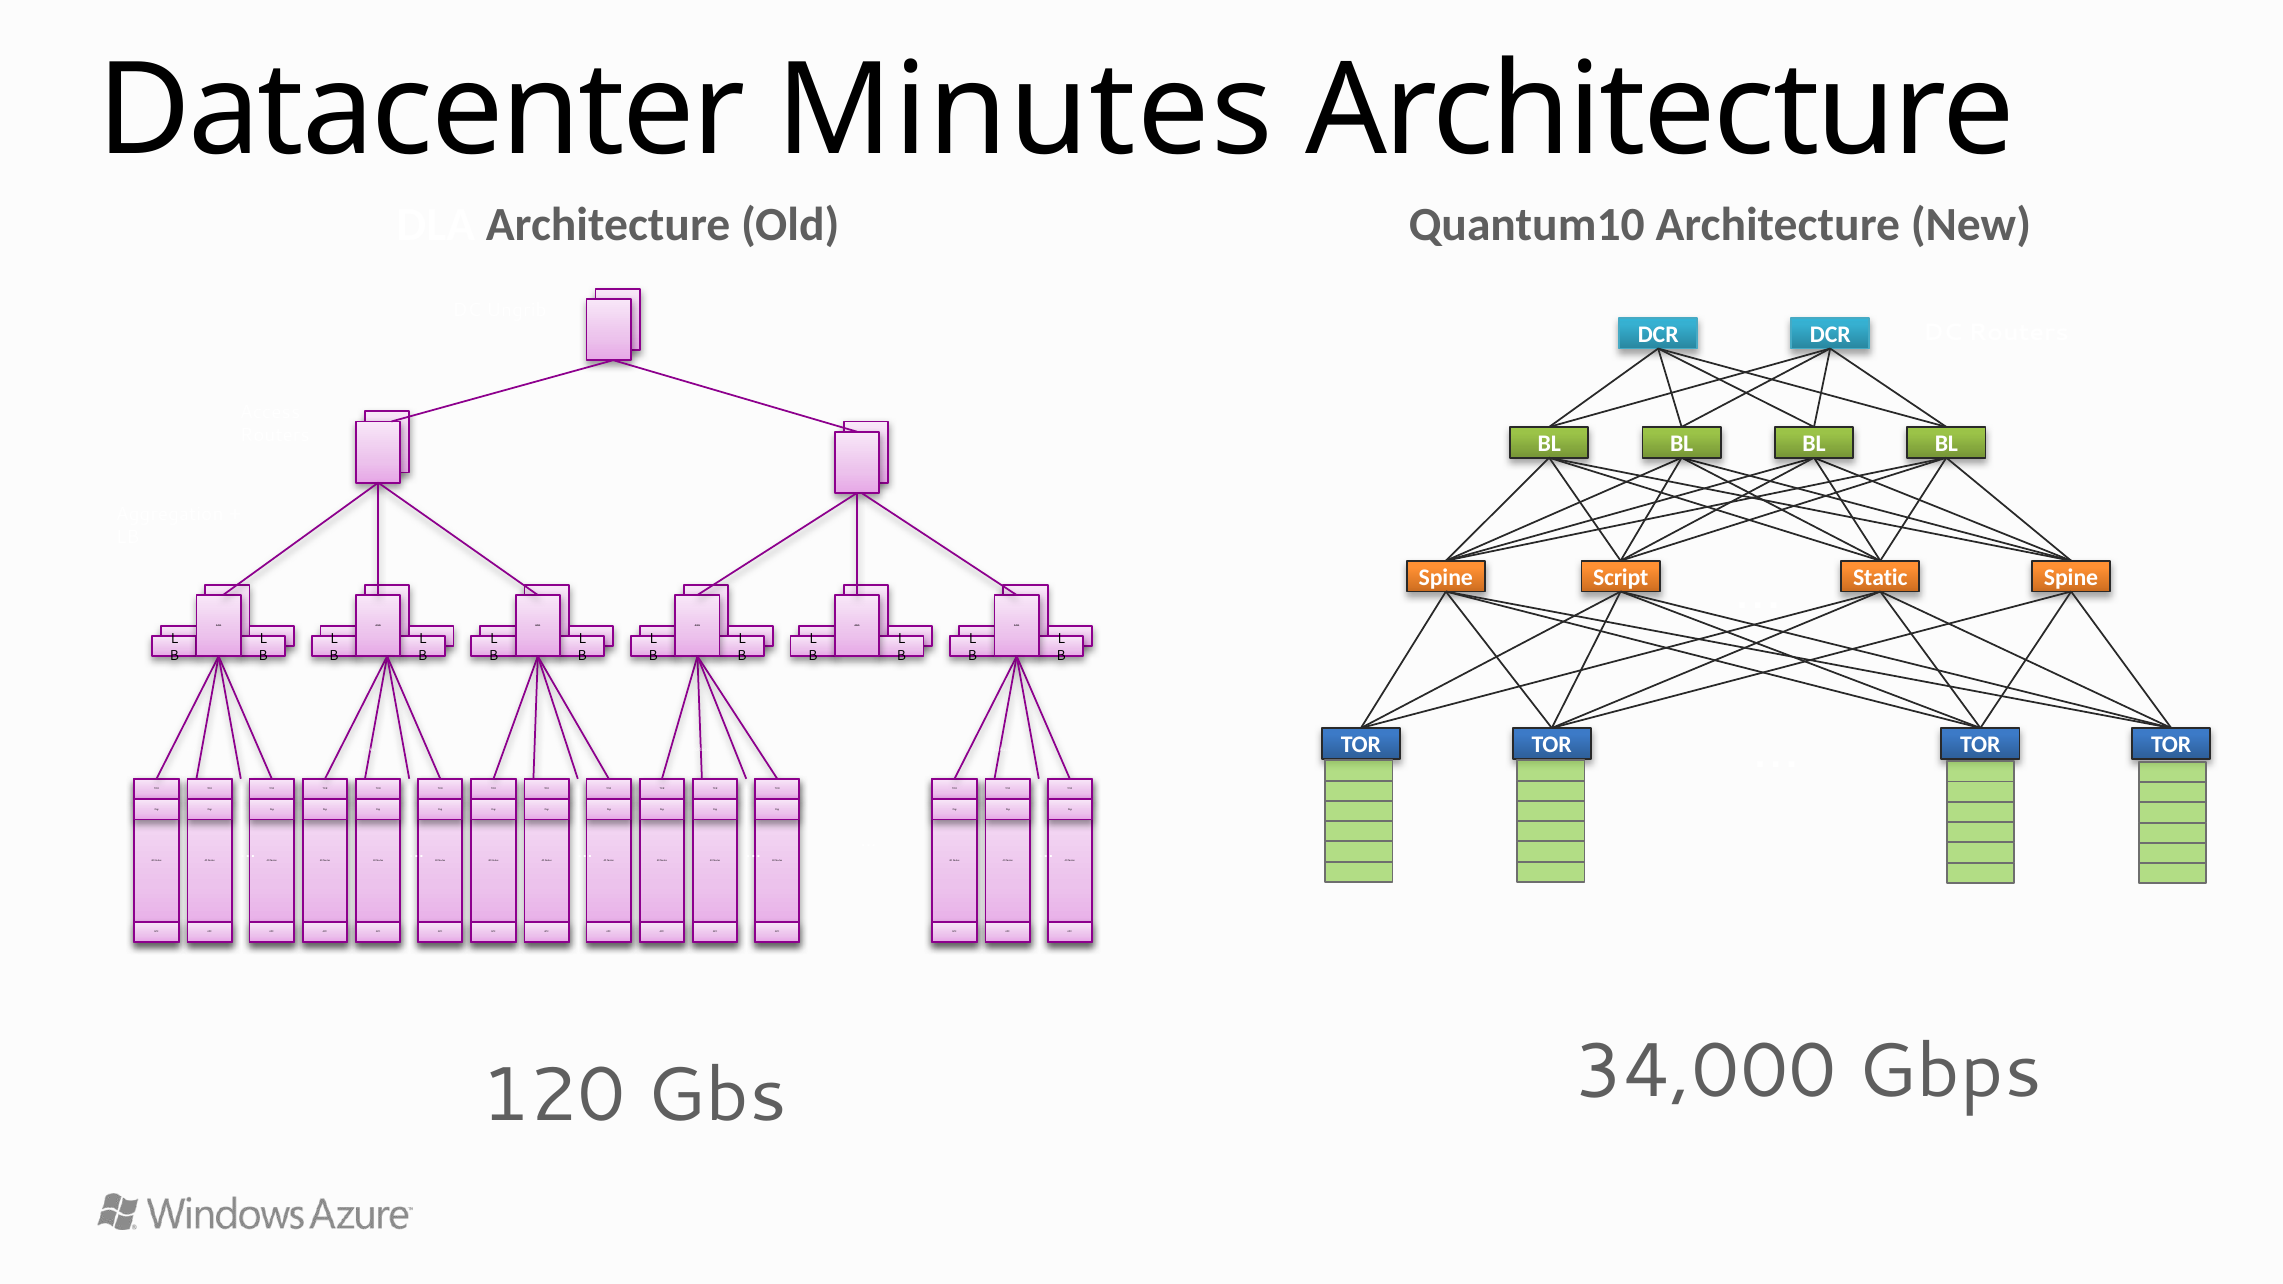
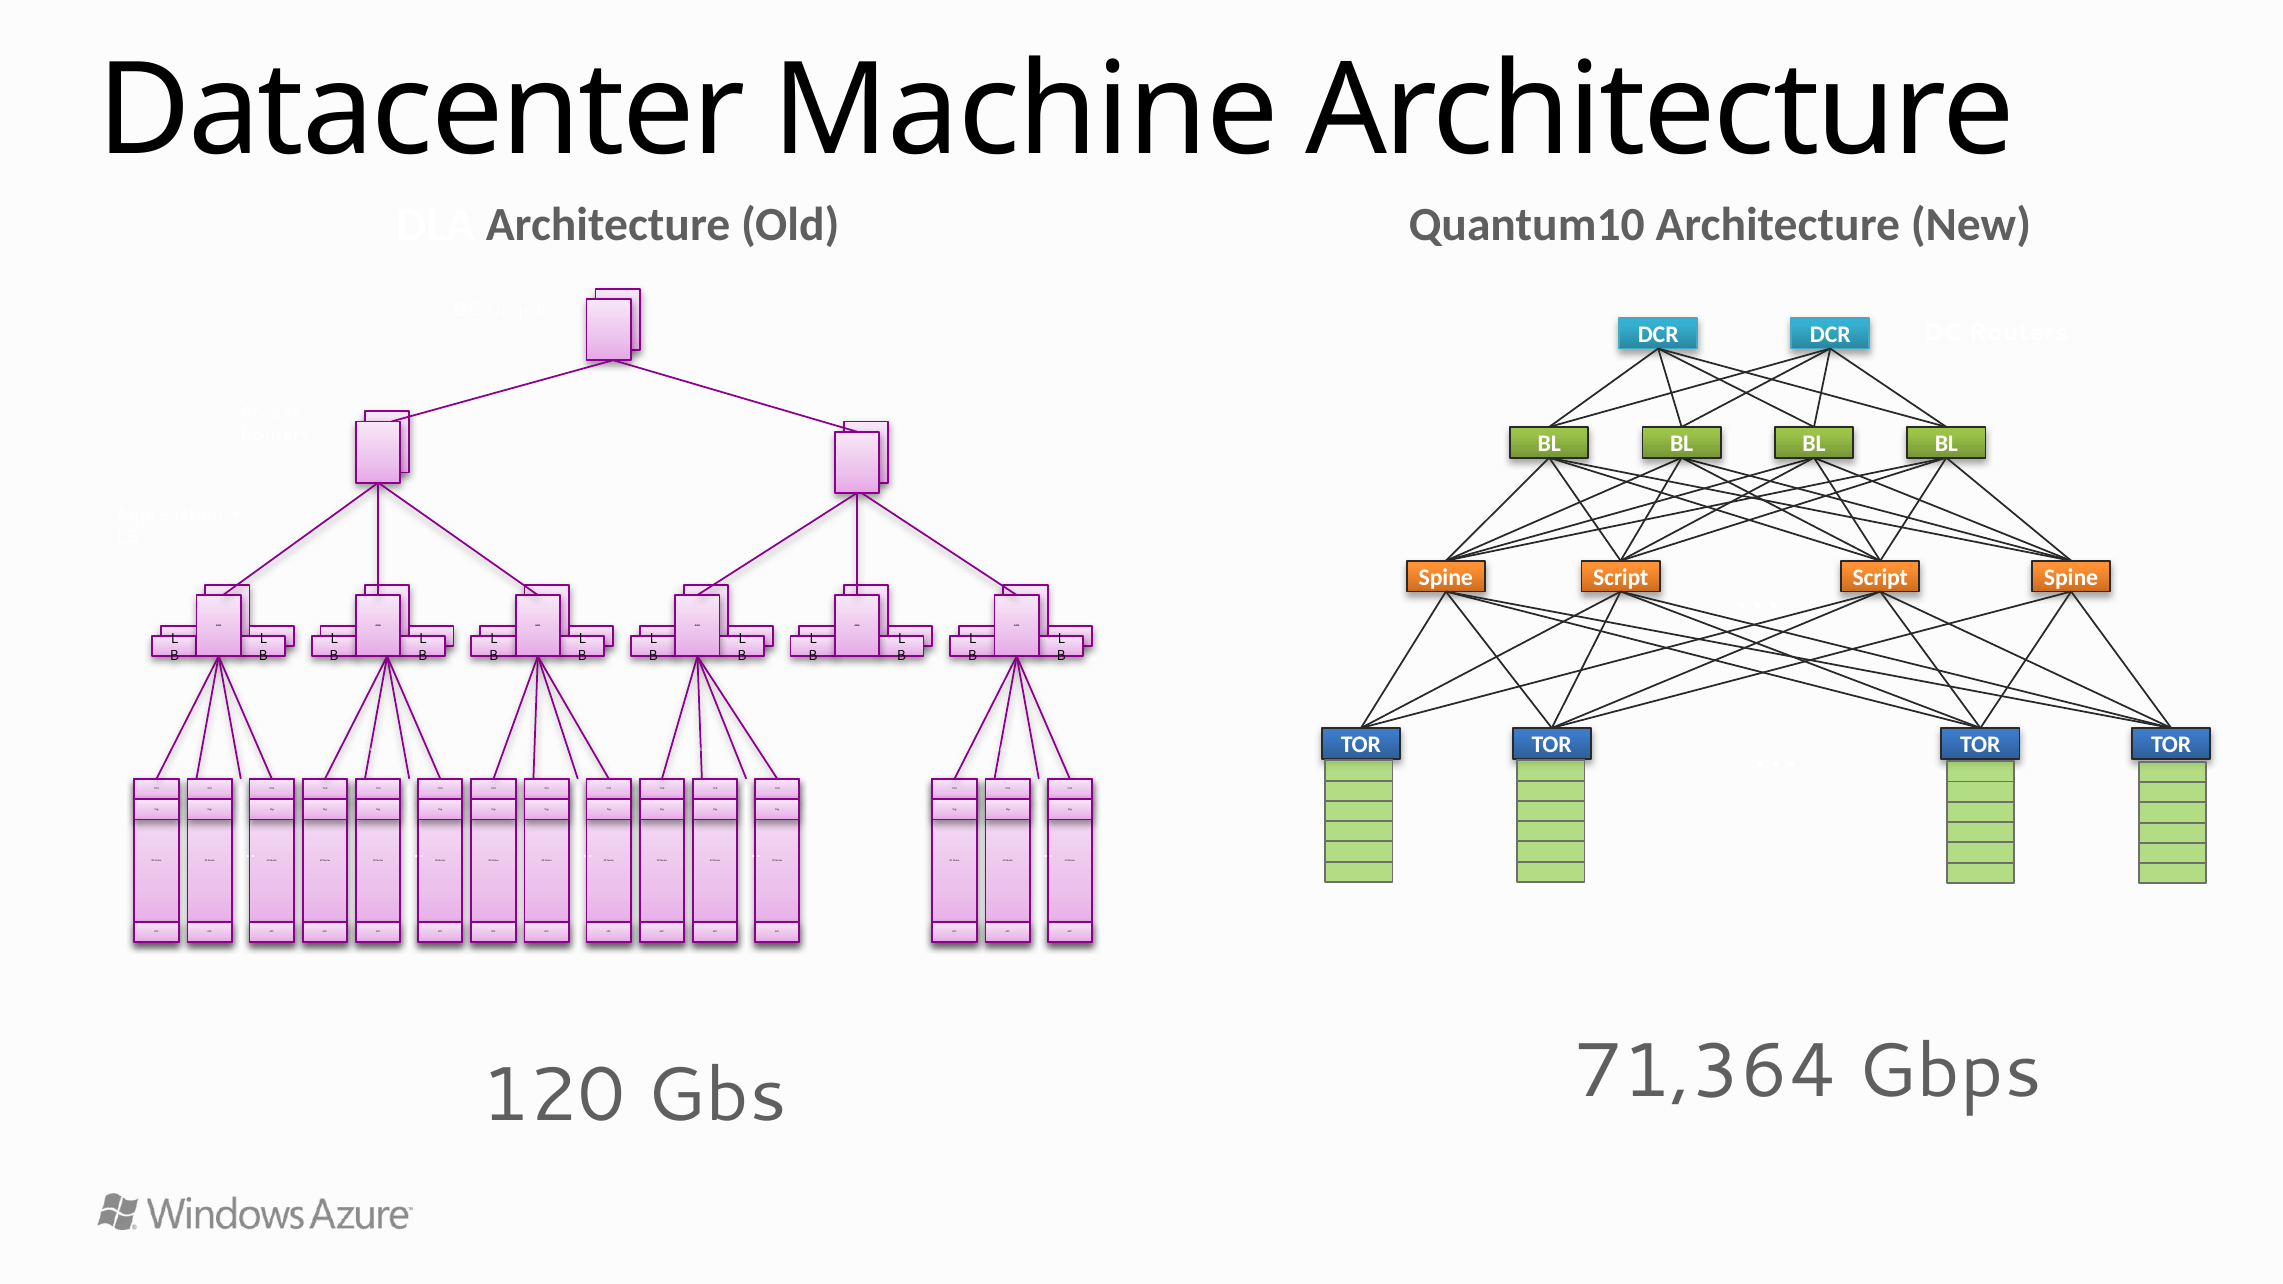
Minutes: Minutes -> Machine (1026, 111)
Spine Static: Static -> Script (1880, 578)
34,000: 34,000 -> 71,364 (1705, 1071)
